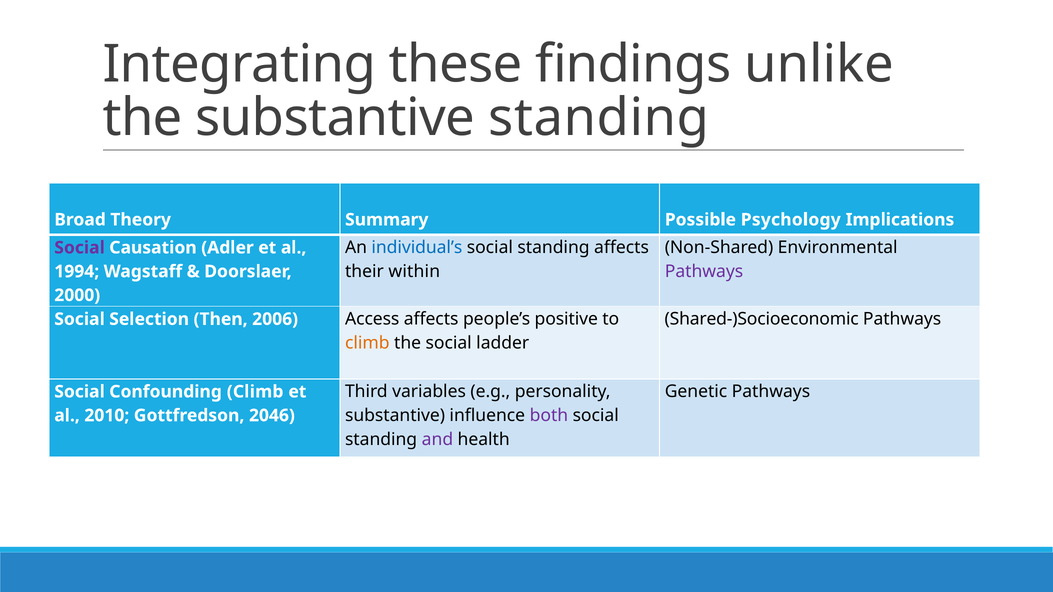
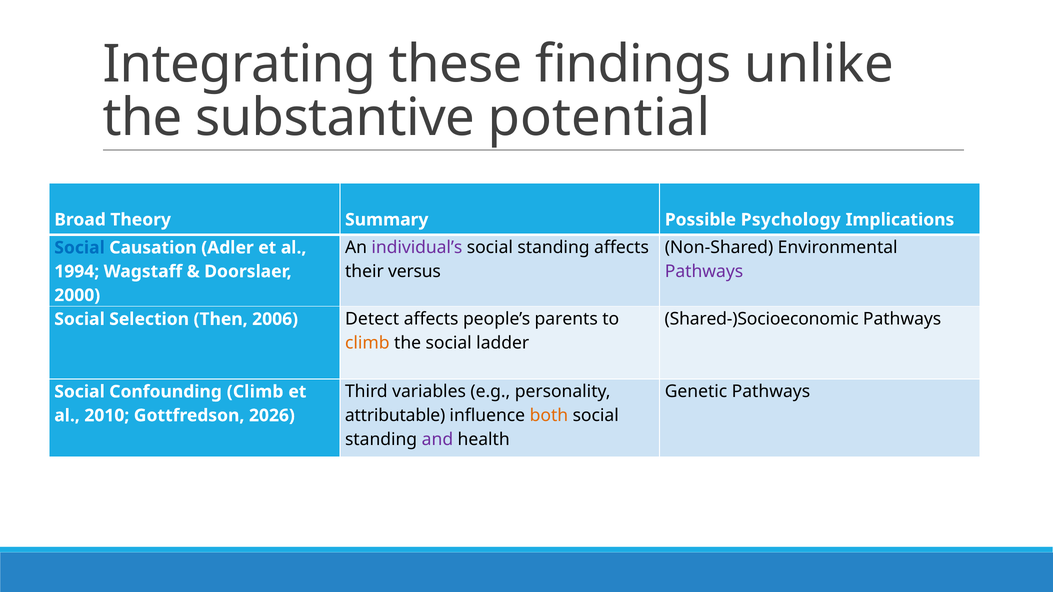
substantive standing: standing -> potential (599, 118)
individual’s colour: blue -> purple (417, 248)
Social colour: purple -> blue (80, 248)
within: within -> versus (414, 272)
Access: Access -> Detect (372, 319)
positive: positive -> parents (566, 319)
substantive: substantive -> attributable (395, 416)
both colour: purple -> orange (549, 416)
2046: 2046 -> 2026 (272, 416)
